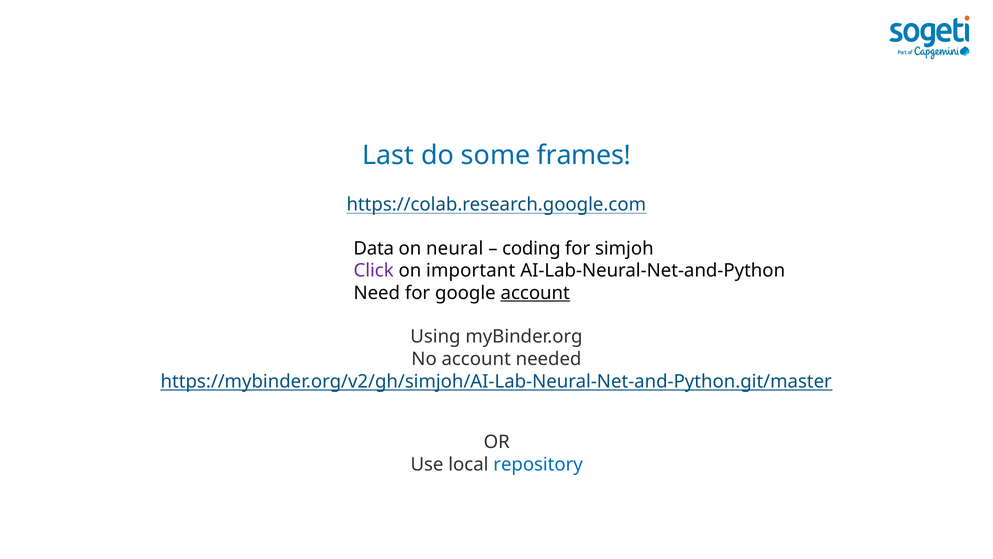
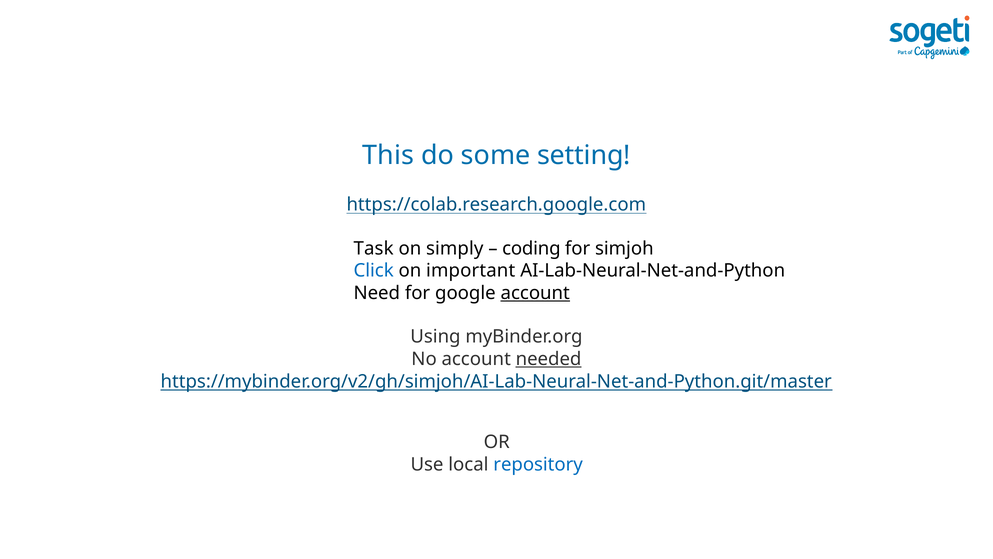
Last: Last -> This (388, 155)
frames: frames -> setting (584, 155)
Data: Data -> Task (374, 248)
neural: neural -> simply (455, 248)
Click colour: purple -> blue (374, 271)
needed underline: none -> present (549, 359)
